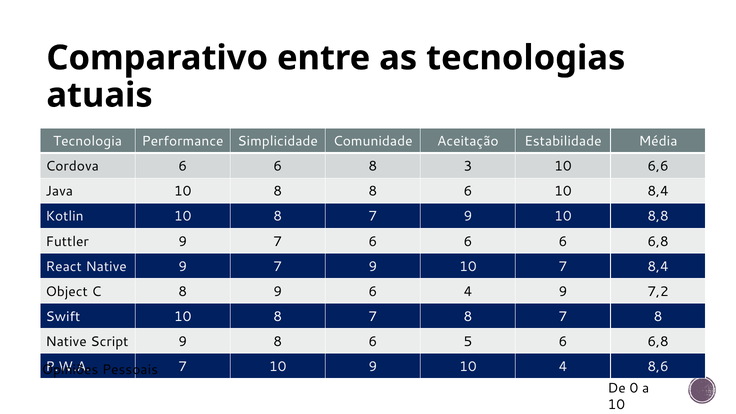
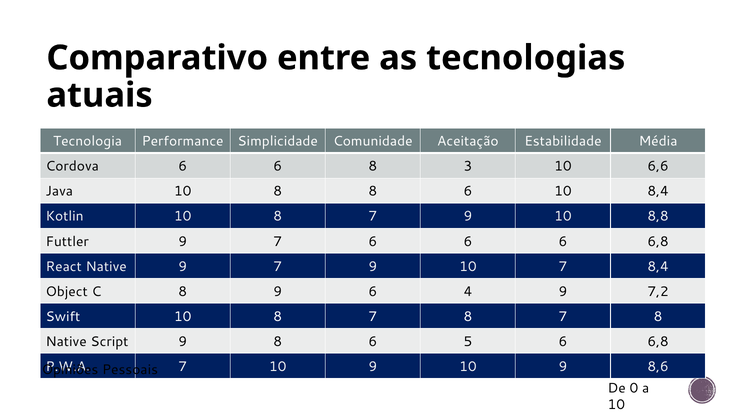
9 10 4: 4 -> 9 (563, 367)
